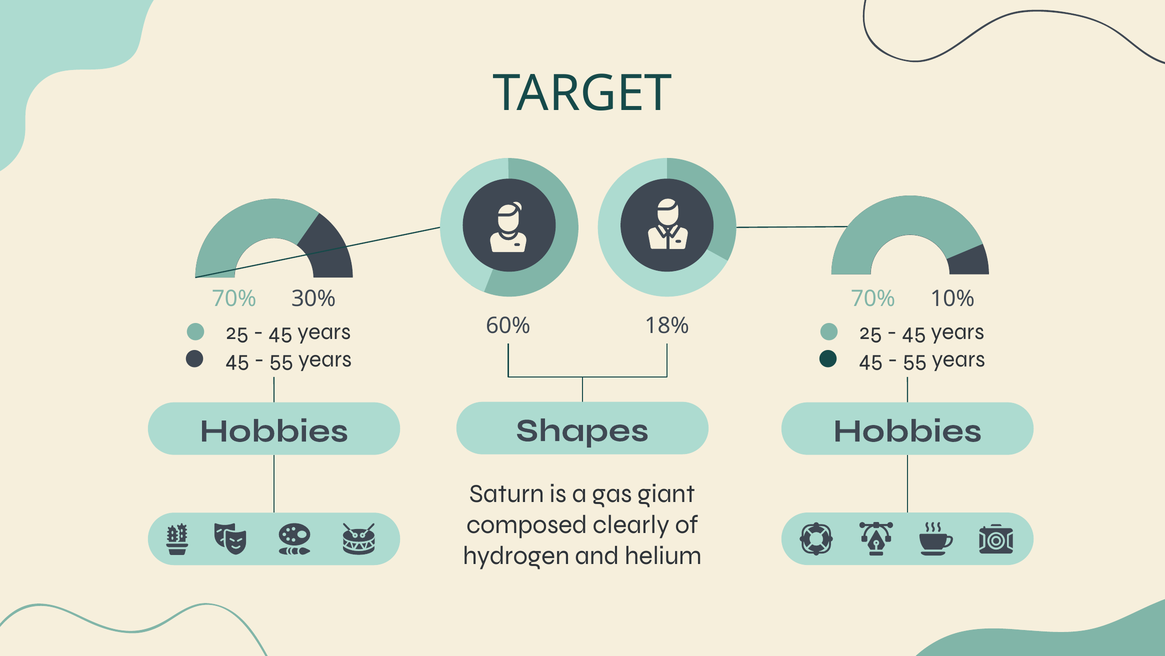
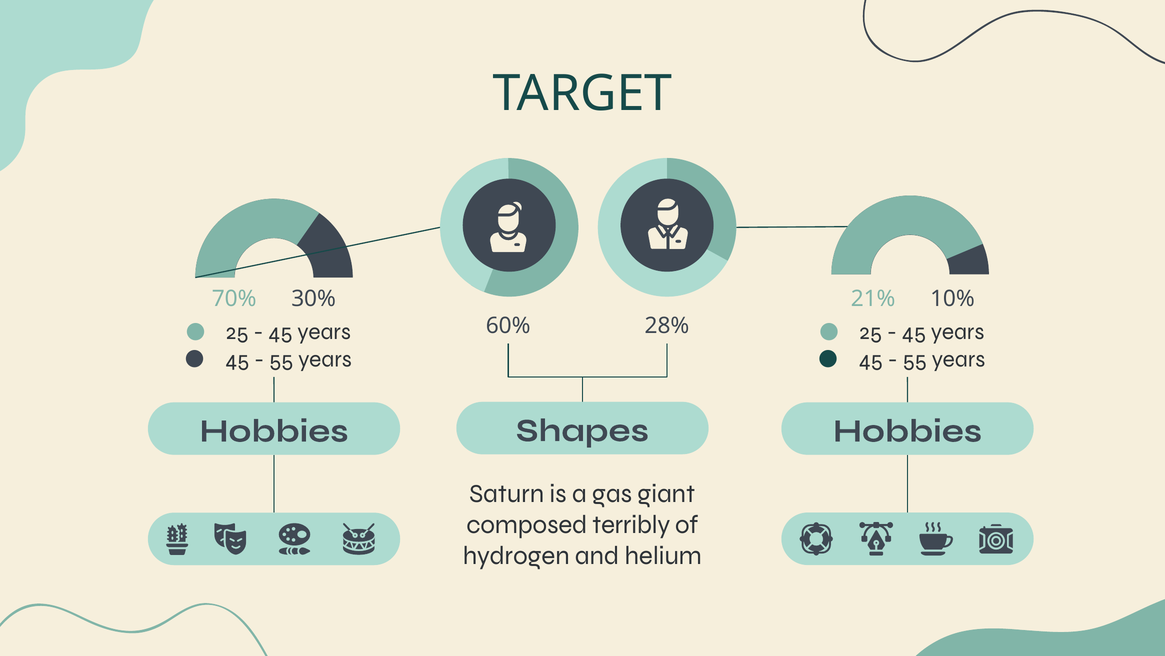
30% 70%: 70% -> 21% (873, 298)
18%: 18% -> 28% (667, 325)
clearly: clearly -> terribly (631, 524)
